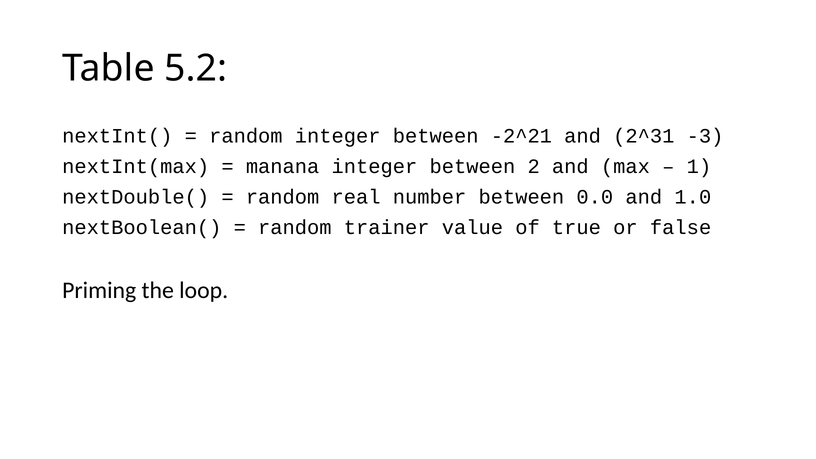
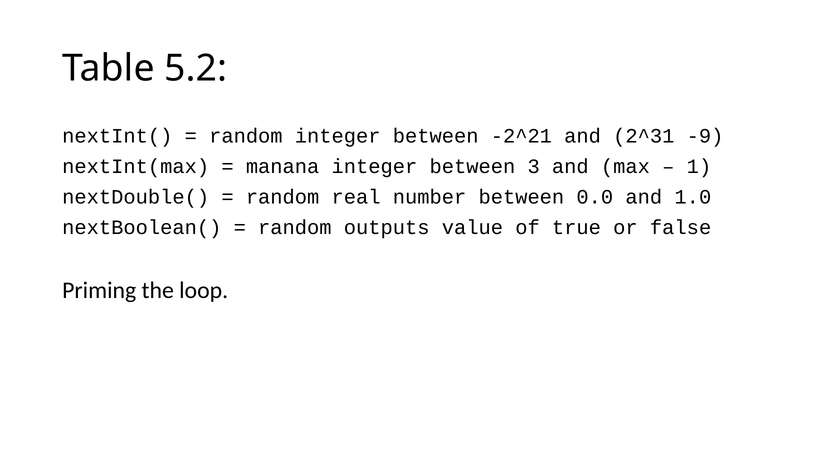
-3: -3 -> -9 (705, 136)
2: 2 -> 3 (534, 167)
trainer: trainer -> outputs (387, 228)
